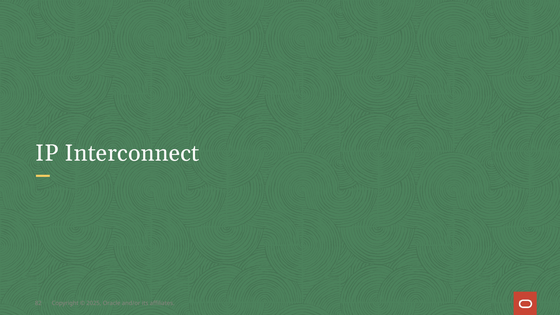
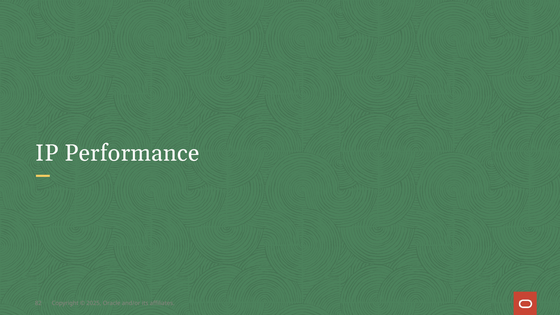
Interconnect: Interconnect -> Performance (132, 153)
